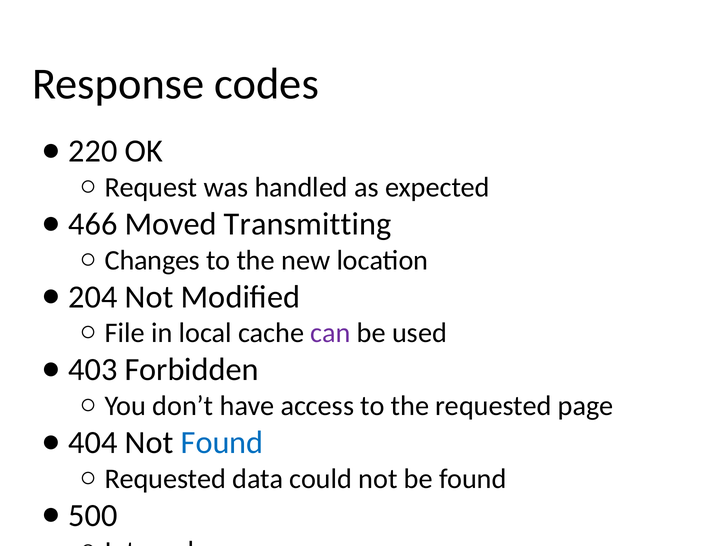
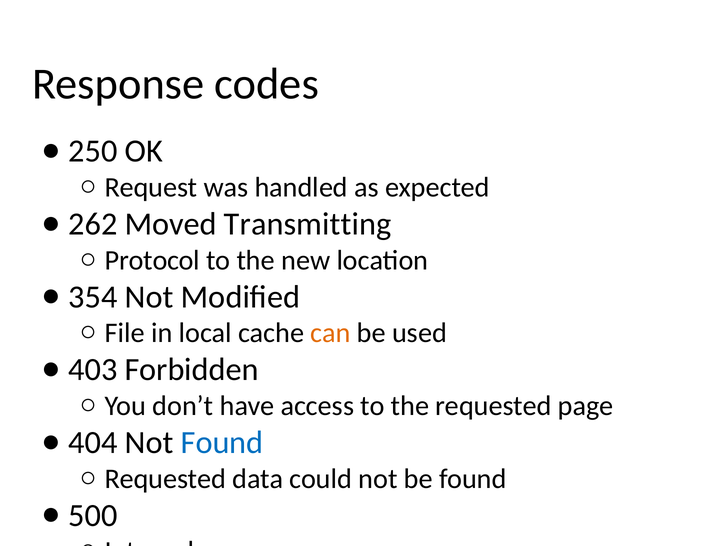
220: 220 -> 250 (93, 151)
466: 466 -> 262 (93, 224)
Changes: Changes -> Protocol (152, 260)
204: 204 -> 354 (93, 297)
can colour: purple -> orange (331, 333)
